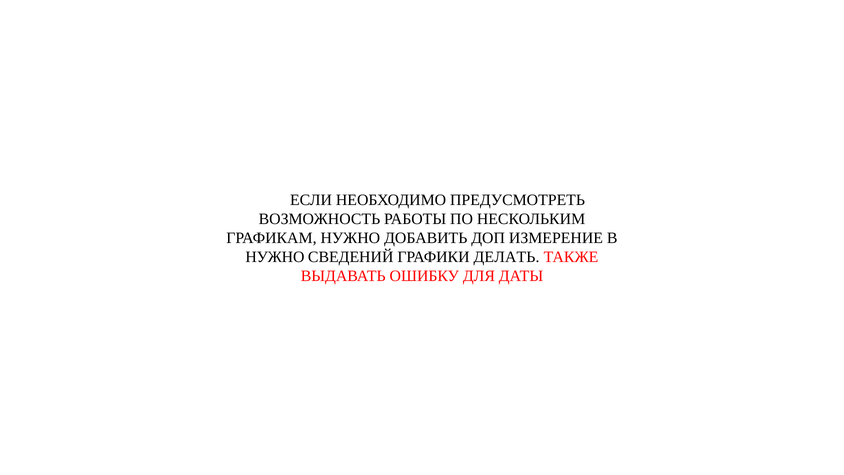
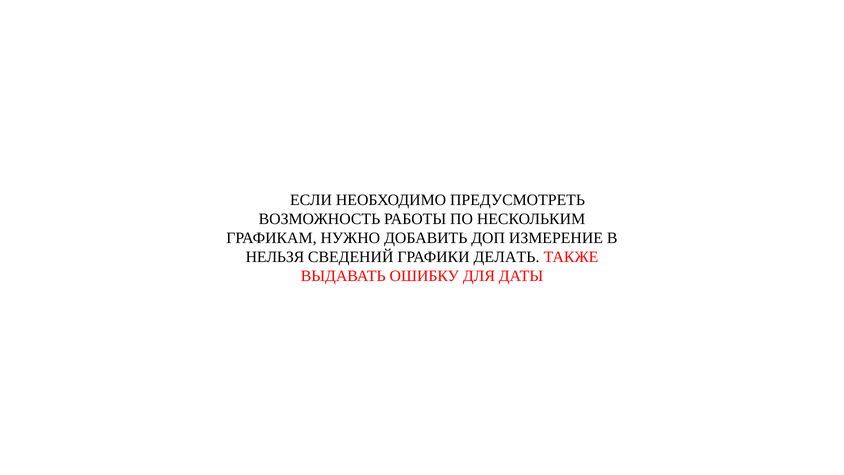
НУЖНО: НУЖНО -> НЕЛЬЗЯ (275, 257)
